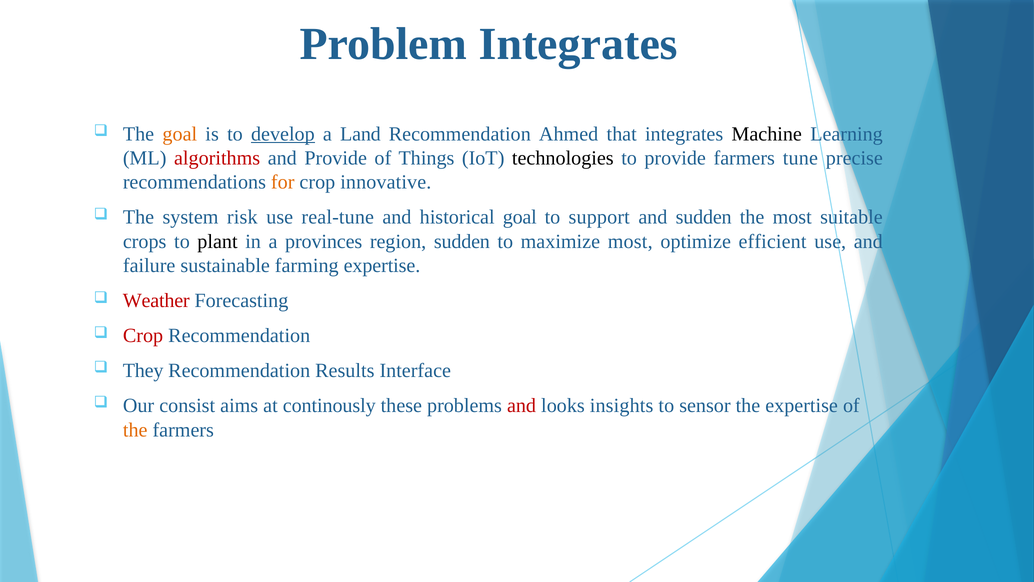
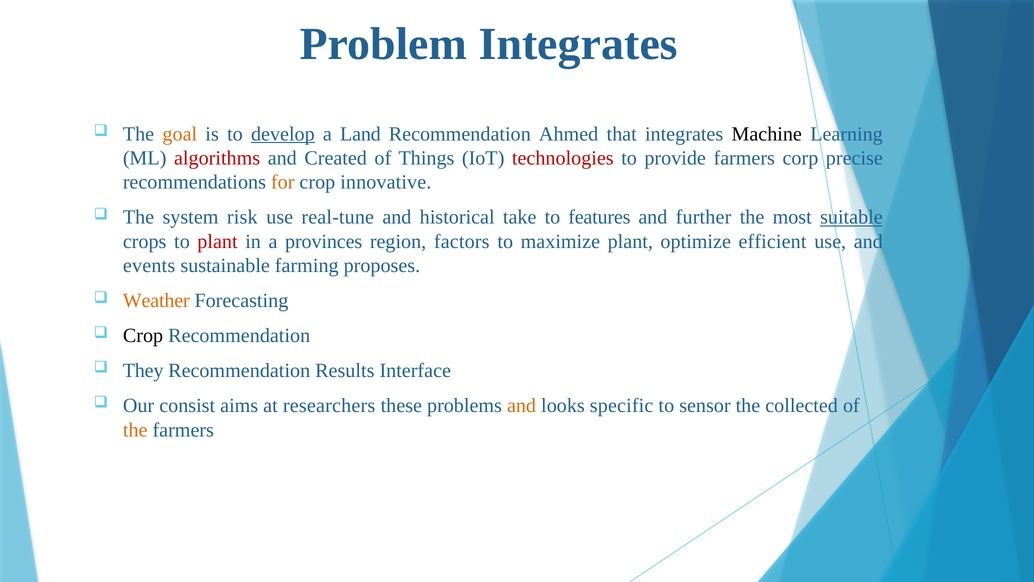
and Provide: Provide -> Created (336, 158)
technologies colour: black -> red (563, 158)
tune: tune -> corp (800, 158)
historical goal: goal -> take (520, 217)
support: support -> features (599, 217)
and sudden: sudden -> further (704, 217)
suitable underline: none -> present (851, 217)
plant colour: black -> red (217, 241)
region sudden: sudden -> factors (462, 241)
maximize most: most -> plant (630, 241)
failure: failure -> events (149, 266)
farming expertise: expertise -> proposes (382, 266)
Weather colour: red -> orange (156, 301)
Crop colour: red -> black (143, 335)
continously: continously -> researchers (329, 405)
and colour: red -> orange (522, 405)
insights: insights -> specific (622, 405)
the expertise: expertise -> collected (802, 405)
